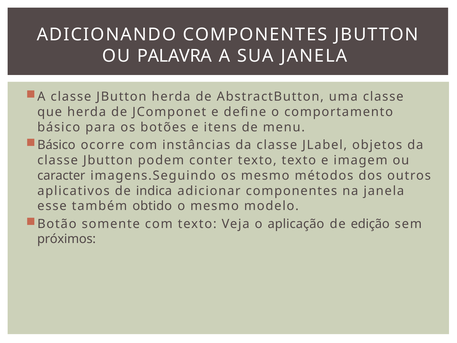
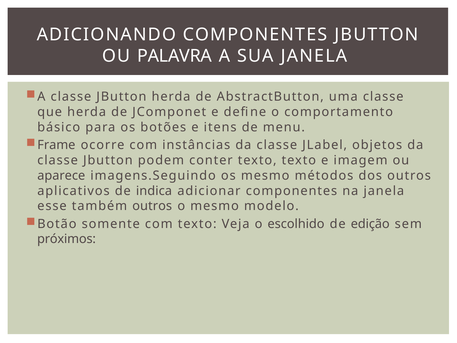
Básico: Básico -> Frame (56, 145)
caracter: caracter -> aparece (61, 175)
também obtido: obtido -> outros (152, 206)
aplicação: aplicação -> escolhido (296, 224)
